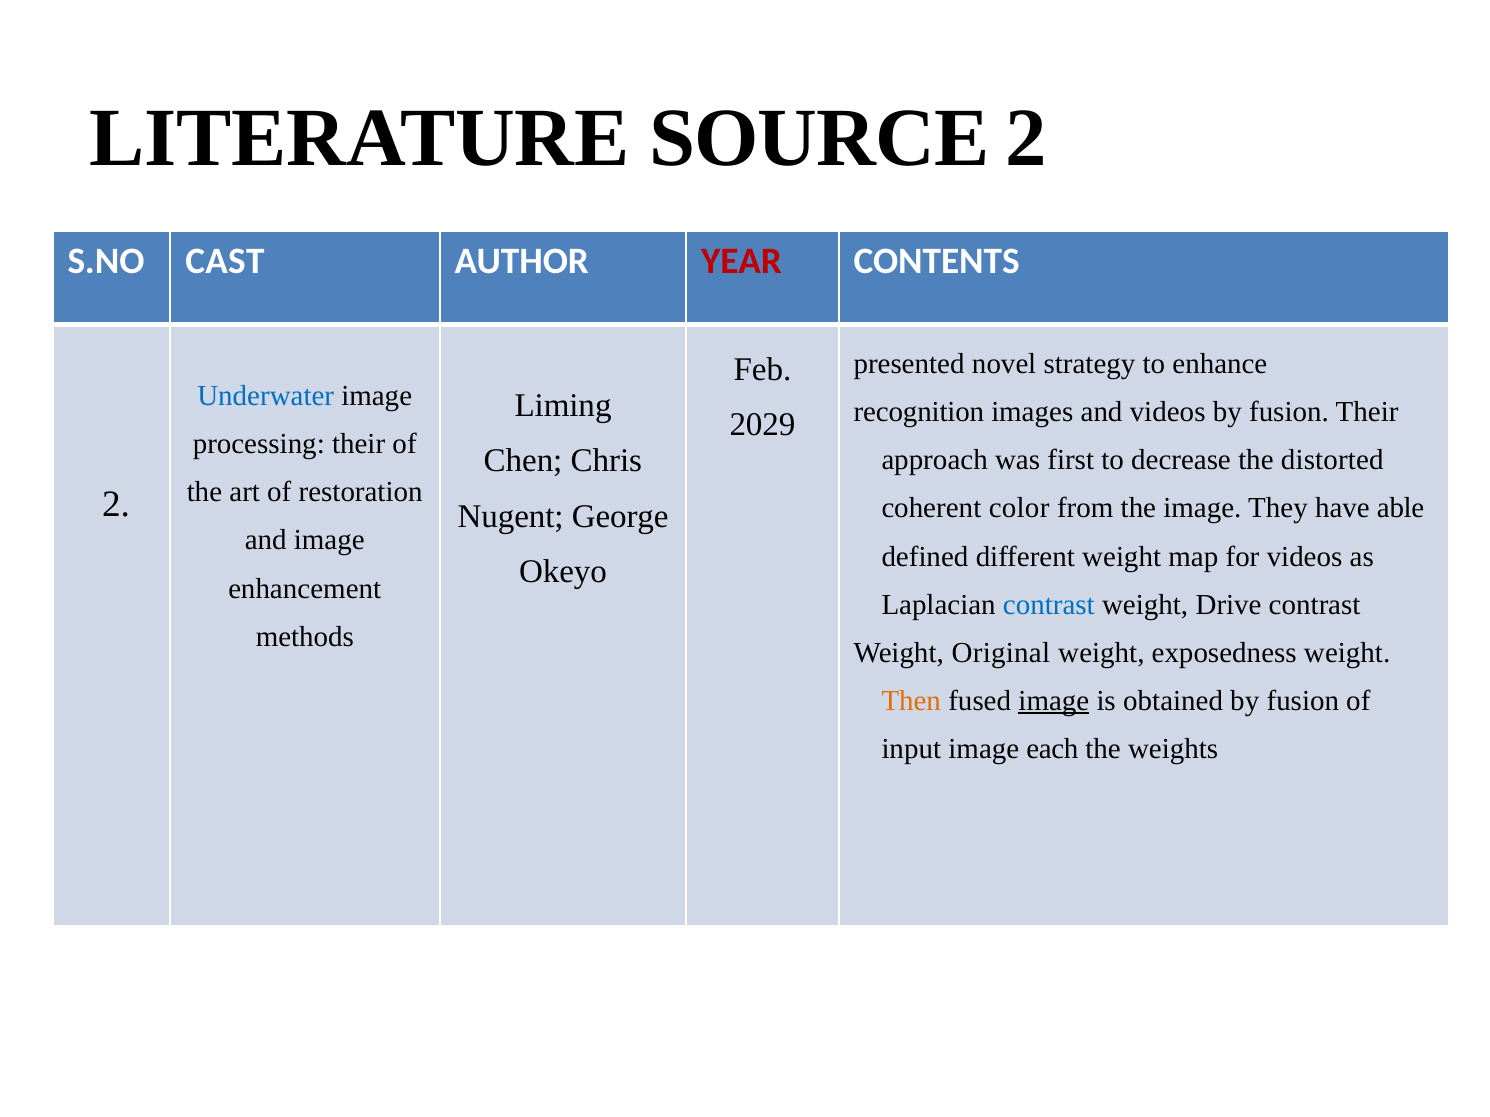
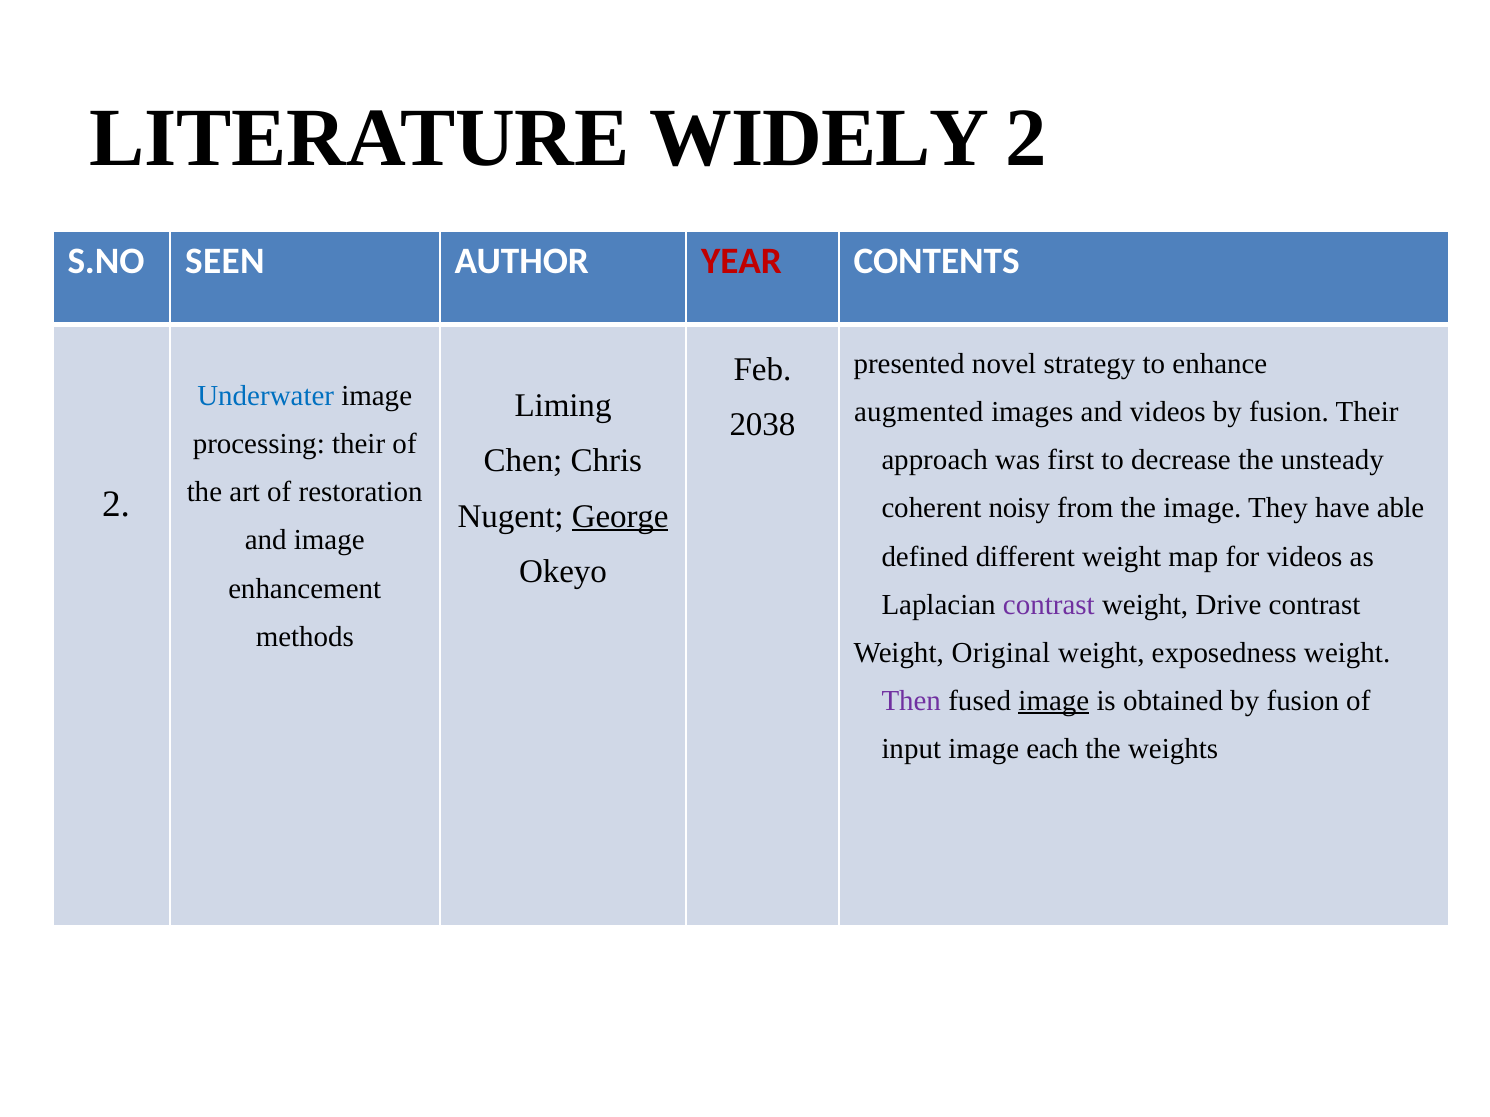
SOURCE: SOURCE -> WIDELY (819, 138)
CAST: CAST -> SEEN (225, 262)
recognition: recognition -> augmented (919, 413)
2029: 2029 -> 2038 (762, 424)
distorted: distorted -> unsteady (1332, 461)
color: color -> noisy (1019, 509)
George underline: none -> present (620, 516)
contrast colour: blue -> purple (1049, 605)
Then colour: orange -> purple (911, 701)
